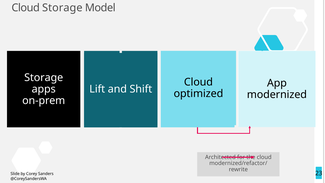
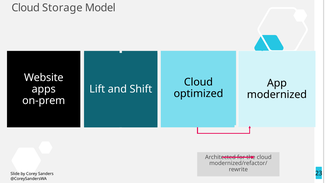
Storage: Storage -> Website (44, 77)
